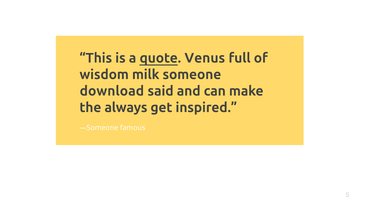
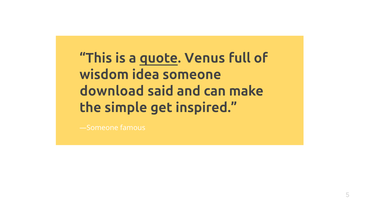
milk: milk -> idea (146, 74)
always: always -> simple (126, 107)
